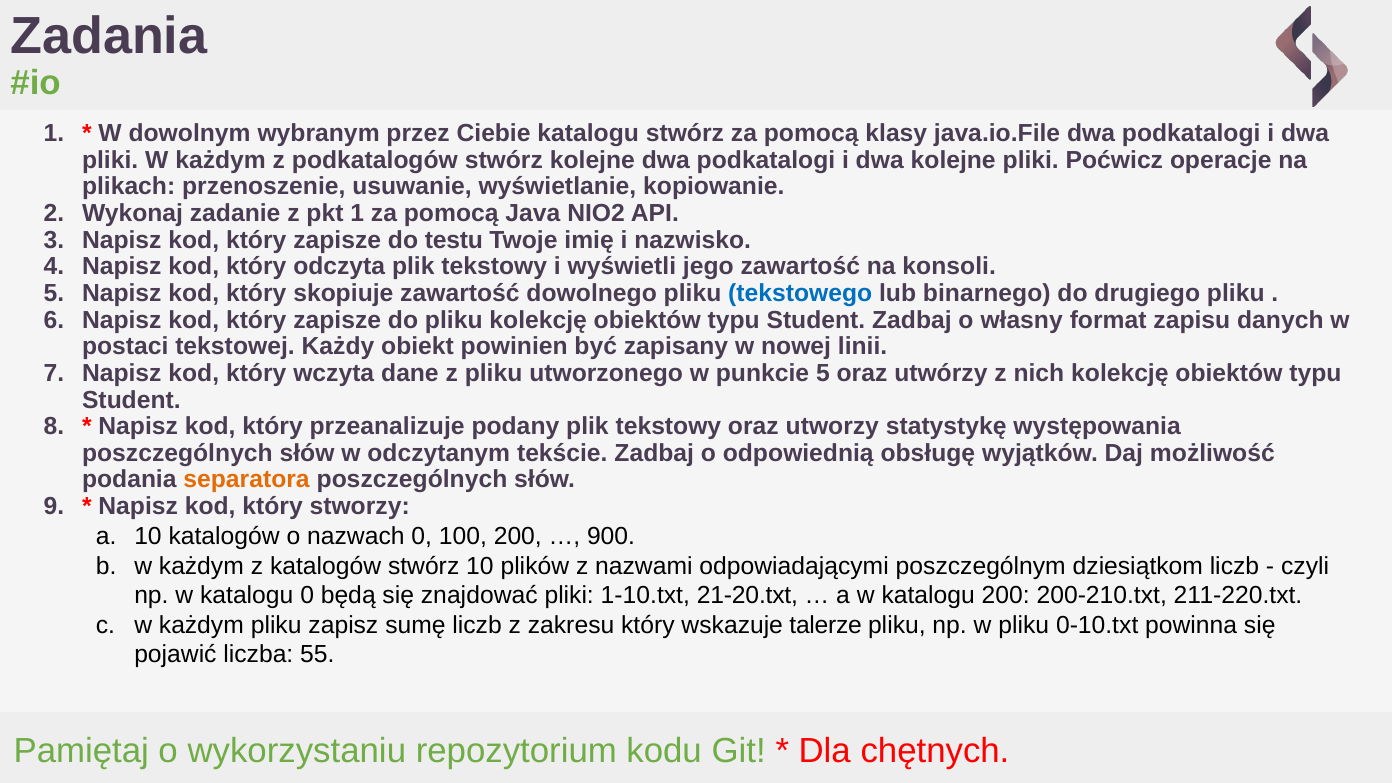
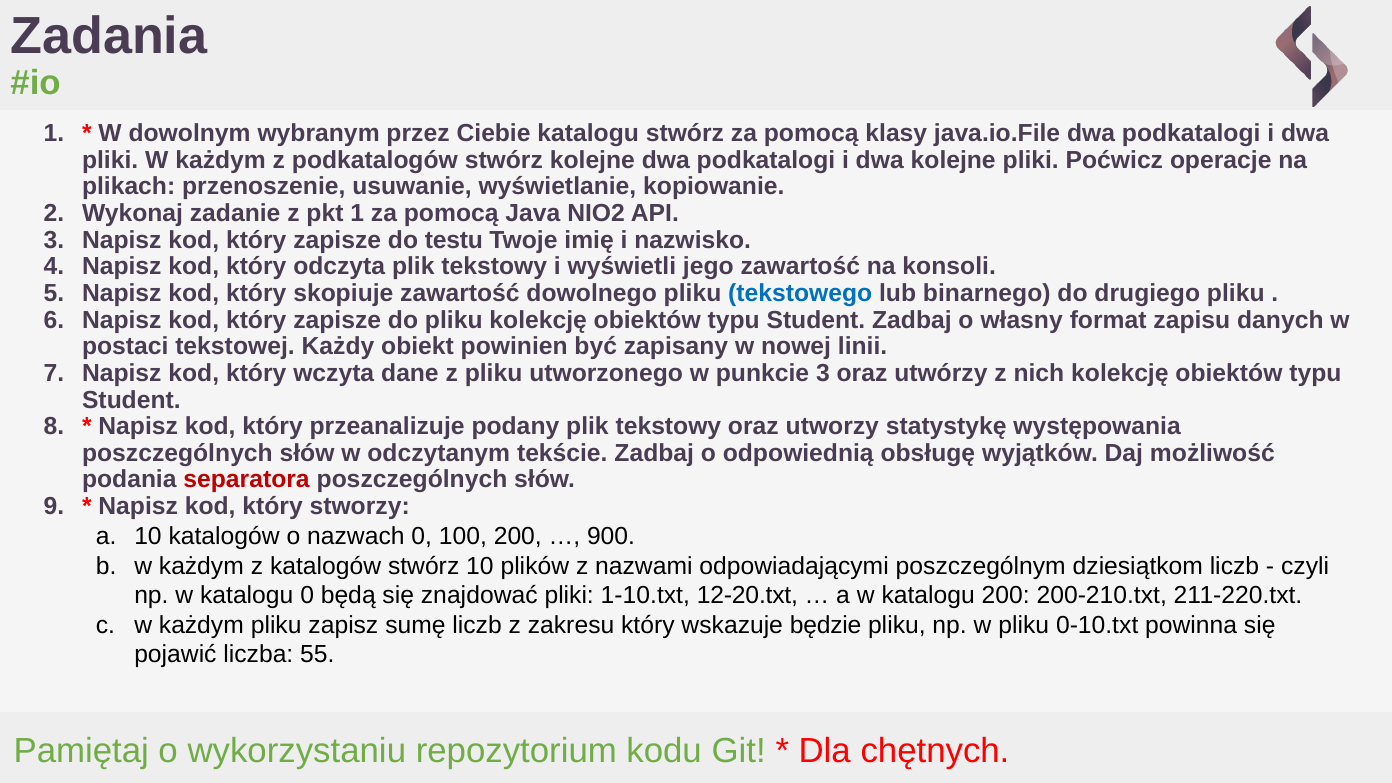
punkcie 5: 5 -> 3 (823, 373)
separatora colour: orange -> red (247, 480)
21-20.txt: 21-20.txt -> 12-20.txt (747, 596)
talerze: talerze -> będzie (826, 625)
